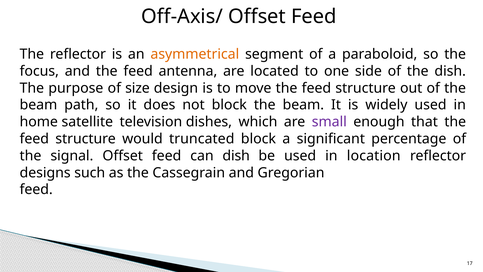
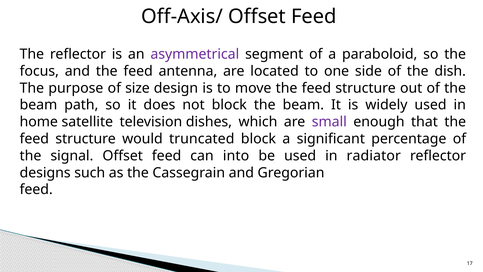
asymmetrical colour: orange -> purple (195, 54)
can dish: dish -> into (236, 156)
location: location -> radiator (374, 156)
